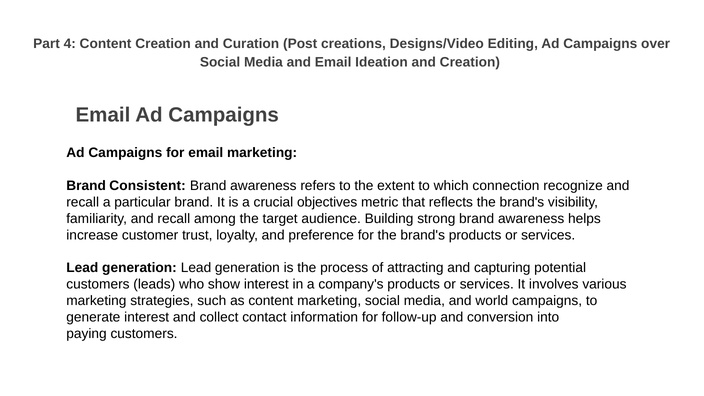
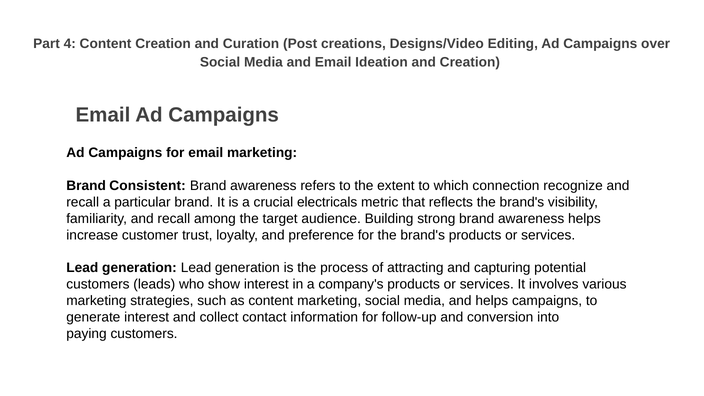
objectives: objectives -> electricals (327, 202)
and world: world -> helps (492, 301)
